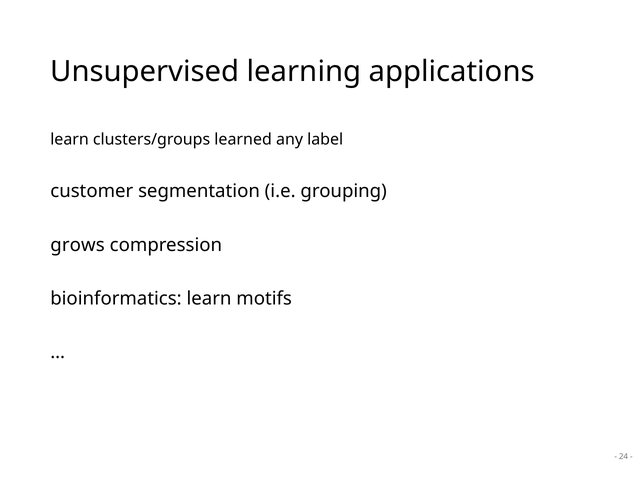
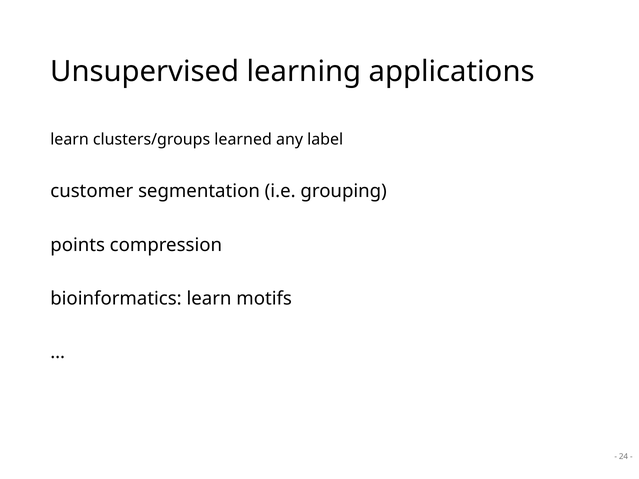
grows: grows -> points (78, 245)
